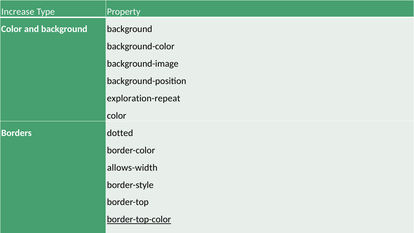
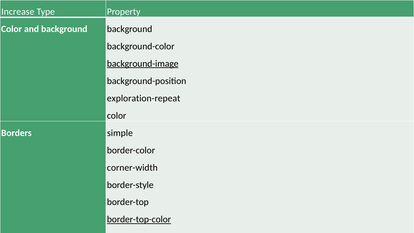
background-image underline: none -> present (143, 64)
dotted: dotted -> simple (120, 133)
allows-width: allows-width -> corner-width (132, 167)
